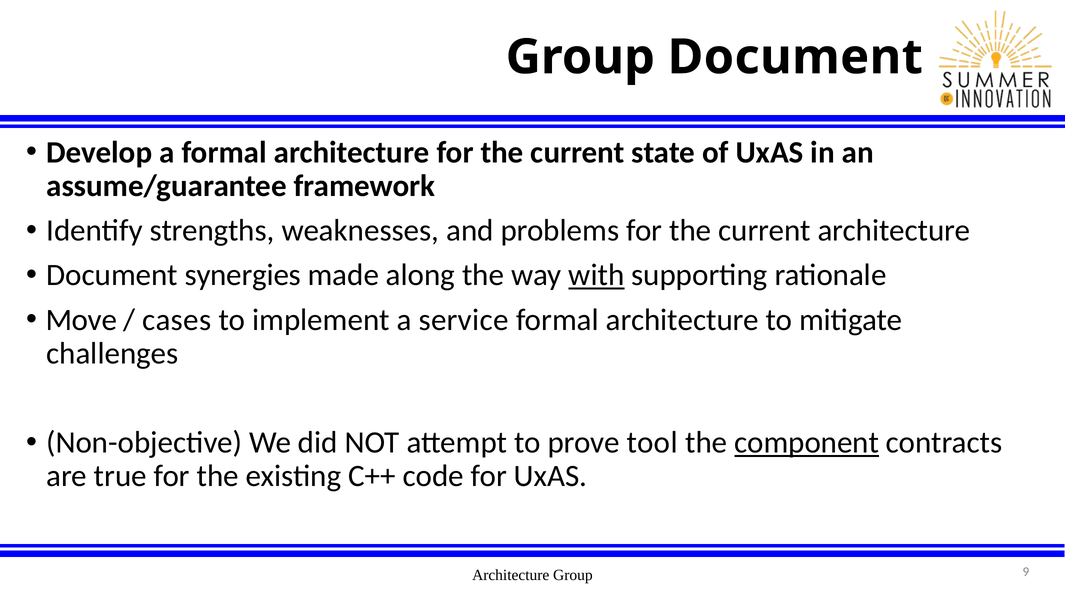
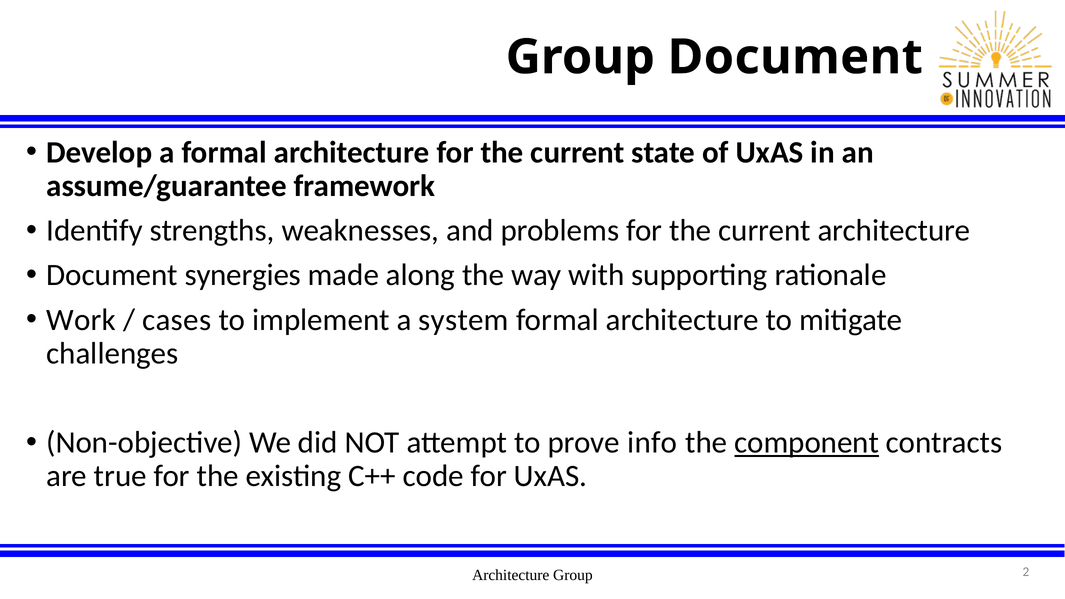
with underline: present -> none (596, 275)
Move: Move -> Work (81, 320)
service: service -> system (464, 320)
tool: tool -> info (652, 443)
9: 9 -> 2 (1026, 572)
